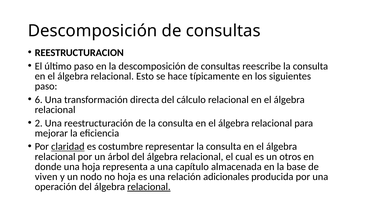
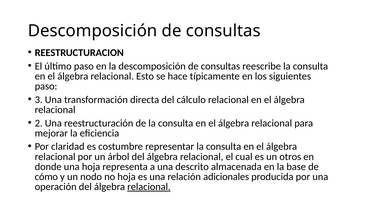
6: 6 -> 3 (39, 100)
claridad underline: present -> none (68, 146)
capítulo: capítulo -> descrito (192, 167)
viven: viven -> cómo (46, 177)
